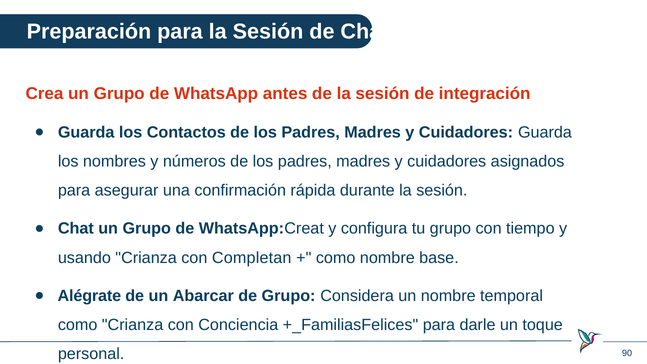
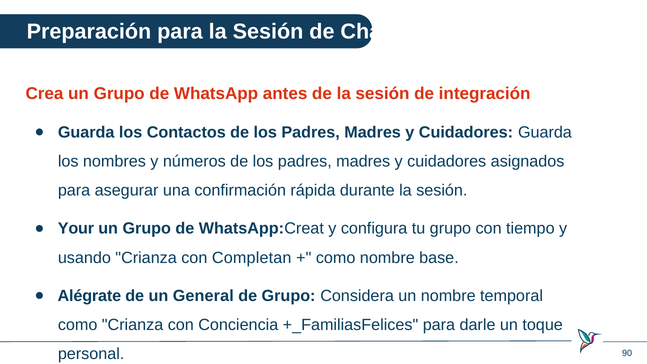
Chat: Chat -> Your (76, 229)
Abarcar: Abarcar -> General (203, 296)
